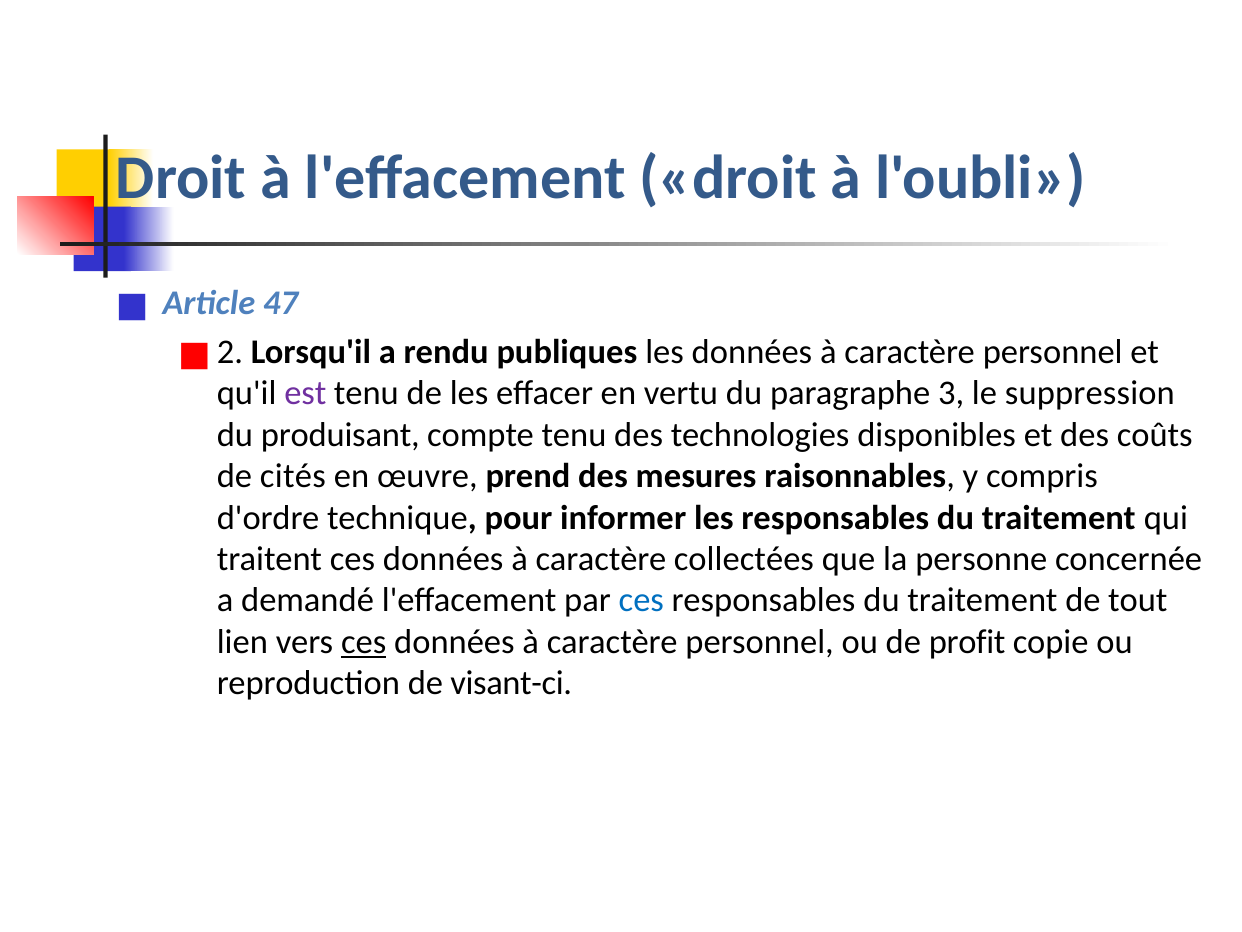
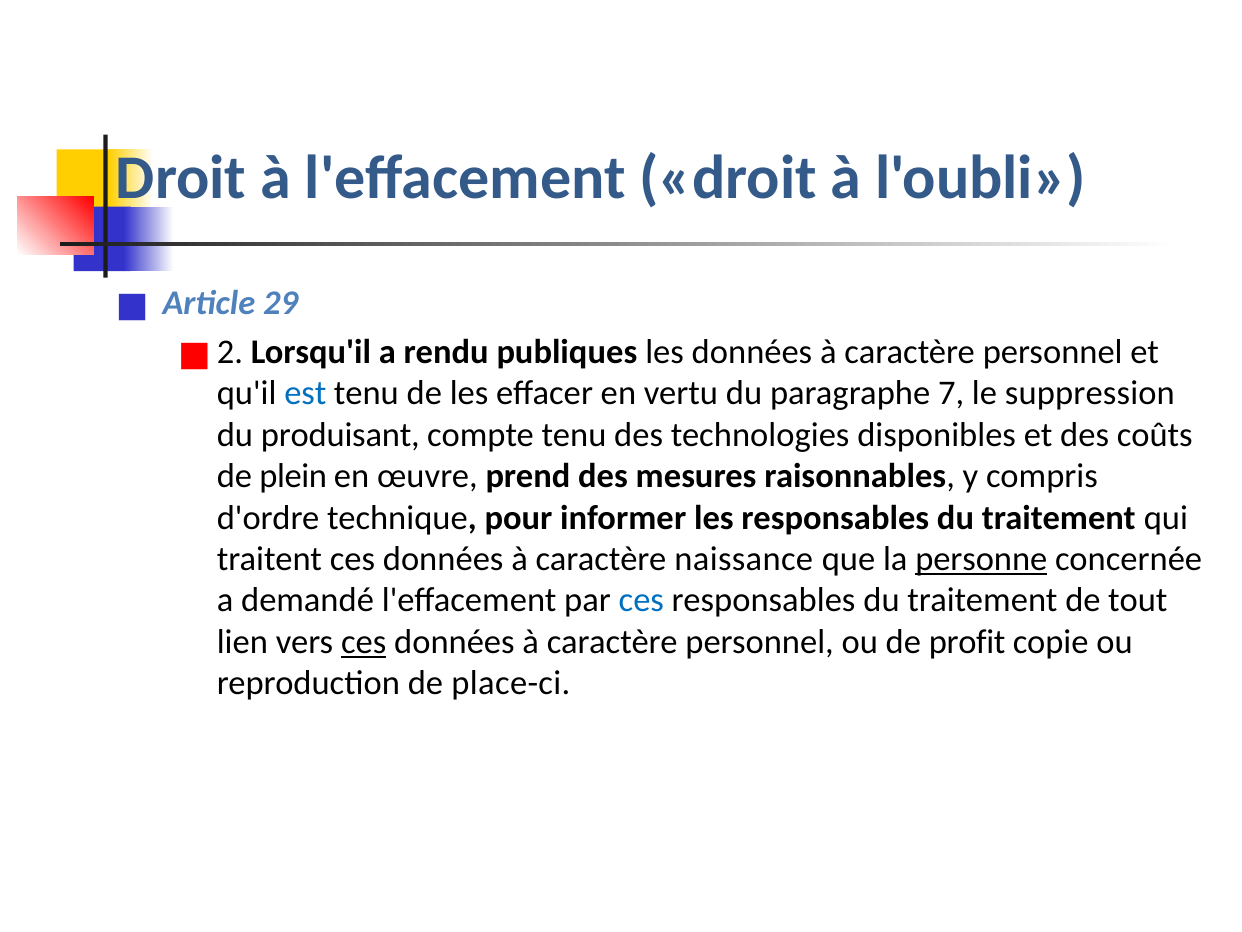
47: 47 -> 29 (281, 303)
est colour: purple -> blue (305, 393)
3: 3 -> 7 (951, 393)
cités: cités -> plein (293, 476)
collectées: collectées -> naissance (744, 559)
personne underline: none -> present (981, 559)
visant-ci: visant-ci -> place-ci (511, 683)
